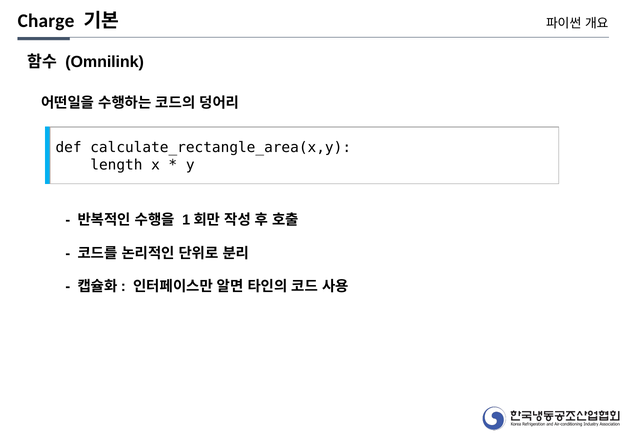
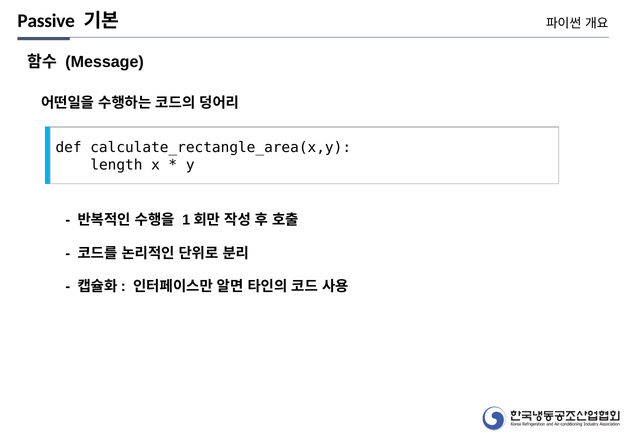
Charge: Charge -> Passive (46, 21)
Omnilink: Omnilink -> Message (105, 62)
